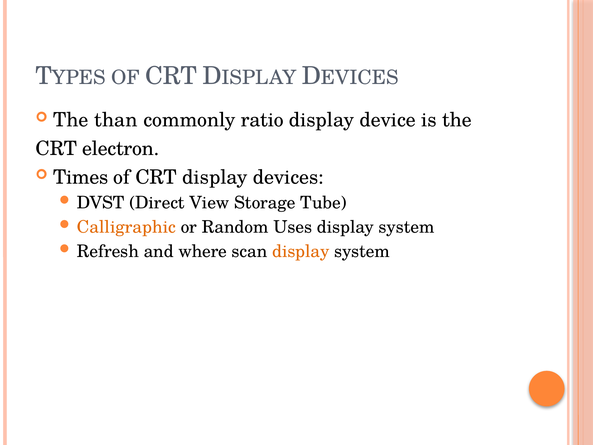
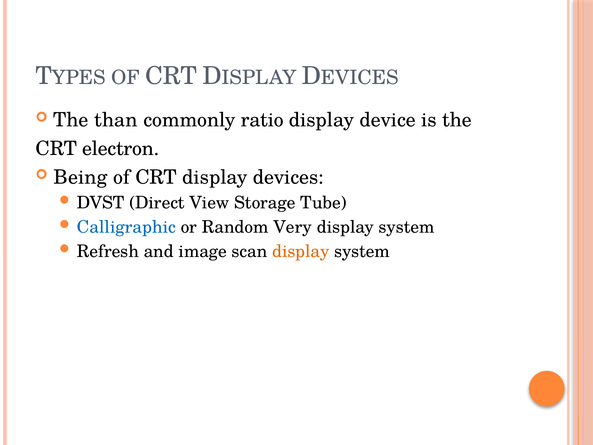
Times: Times -> Being (80, 177)
Calligraphic colour: orange -> blue (126, 227)
Uses: Uses -> Very (293, 227)
where: where -> image (203, 251)
